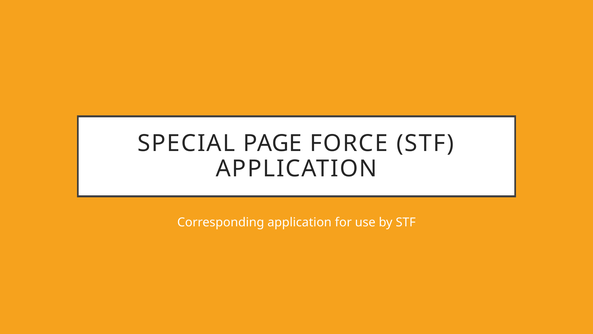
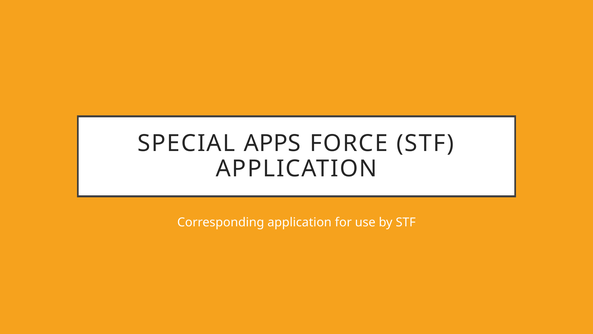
PAGE: PAGE -> APPS (272, 143)
